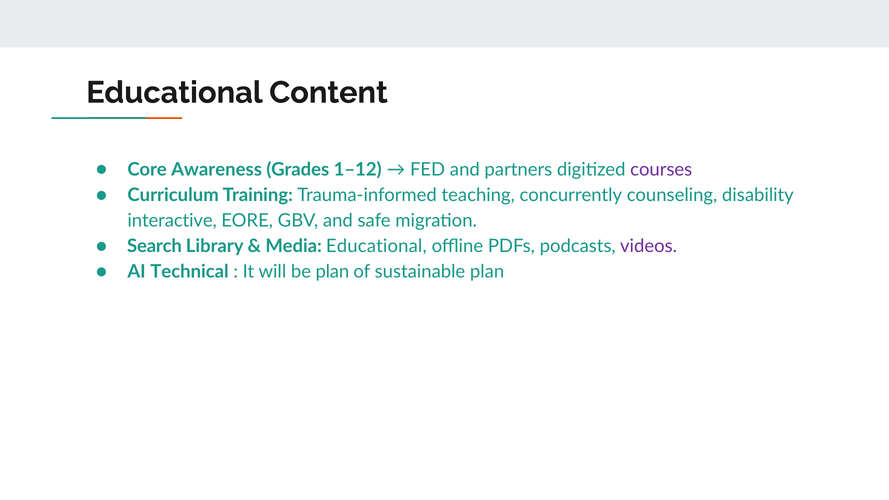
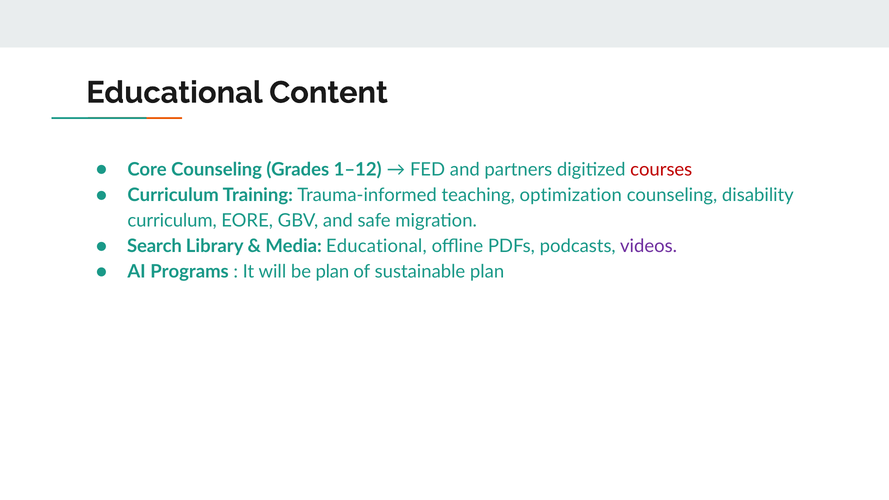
Core Awareness: Awareness -> Counseling (217, 170)
courses colour: purple -> red (661, 170)
concurrently: concurrently -> optimization (571, 195)
interactive: interactive -> curriculum (172, 221)
Technical: Technical -> Programs (189, 272)
